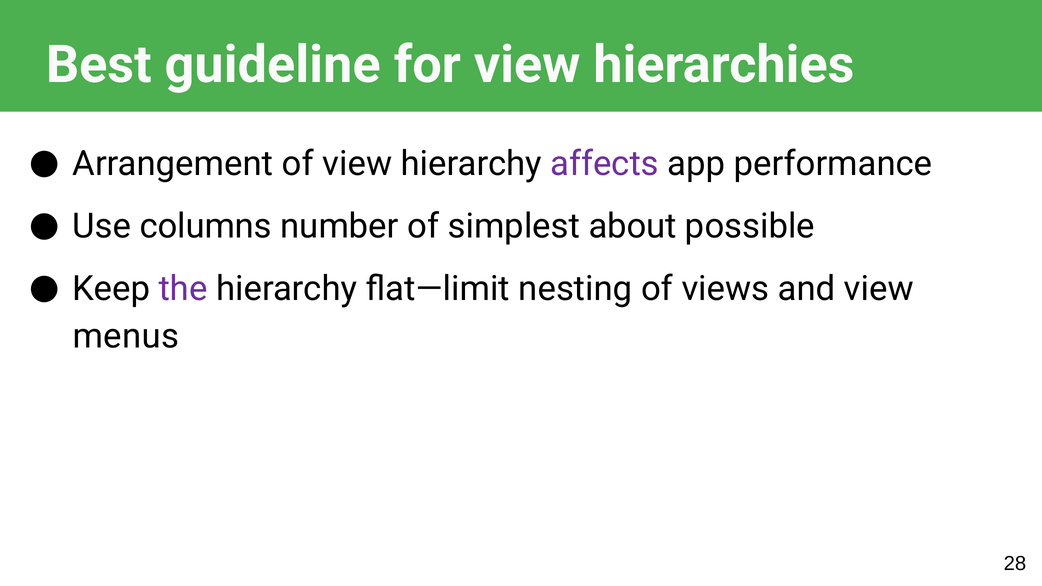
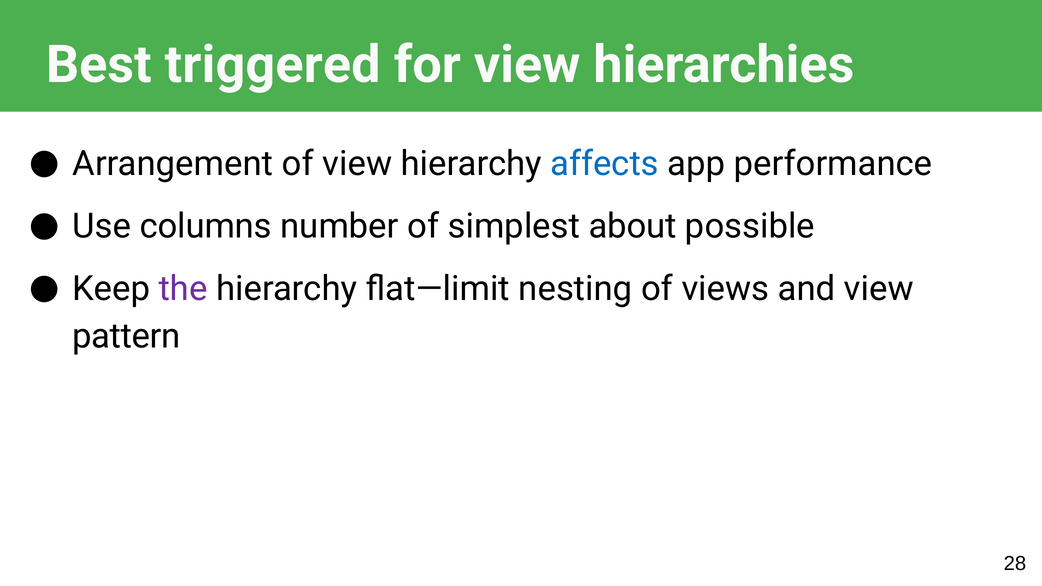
guideline: guideline -> triggered (273, 65)
affects colour: purple -> blue (605, 164)
menus: menus -> pattern (126, 337)
